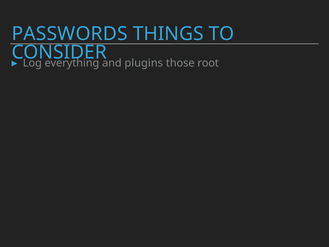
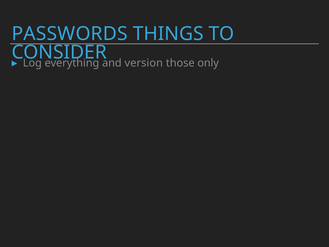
plugins: plugins -> version (144, 63)
root: root -> only (208, 63)
